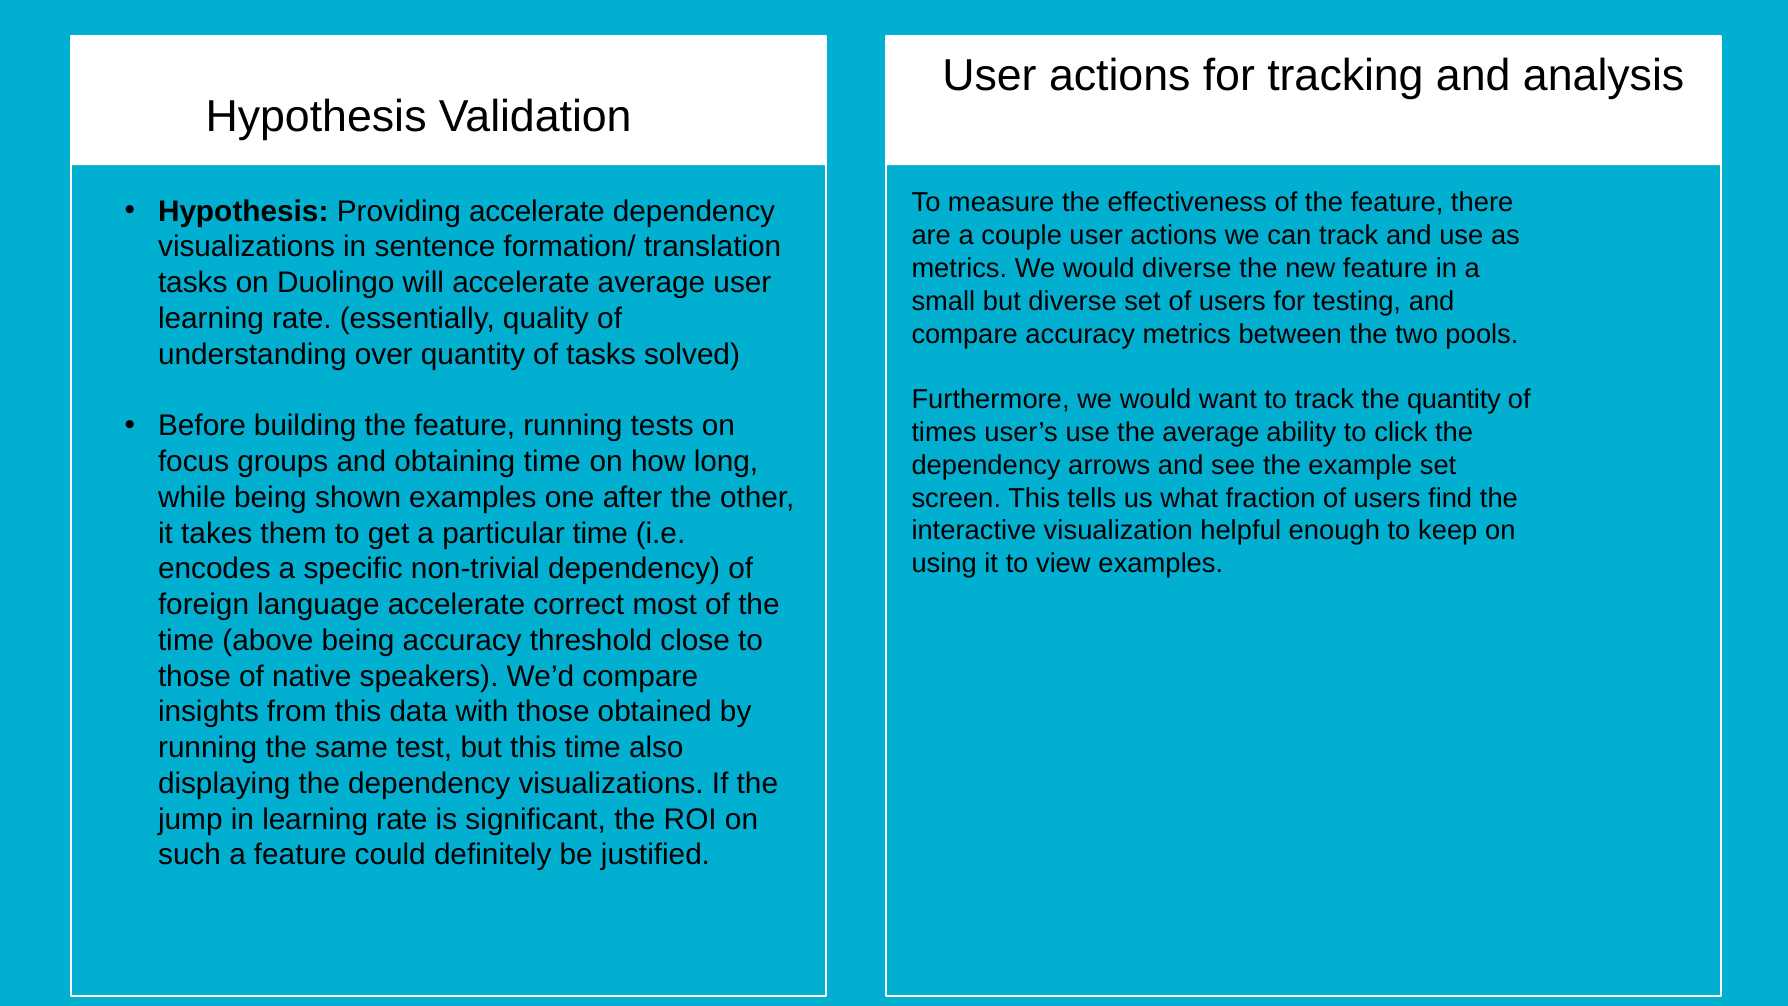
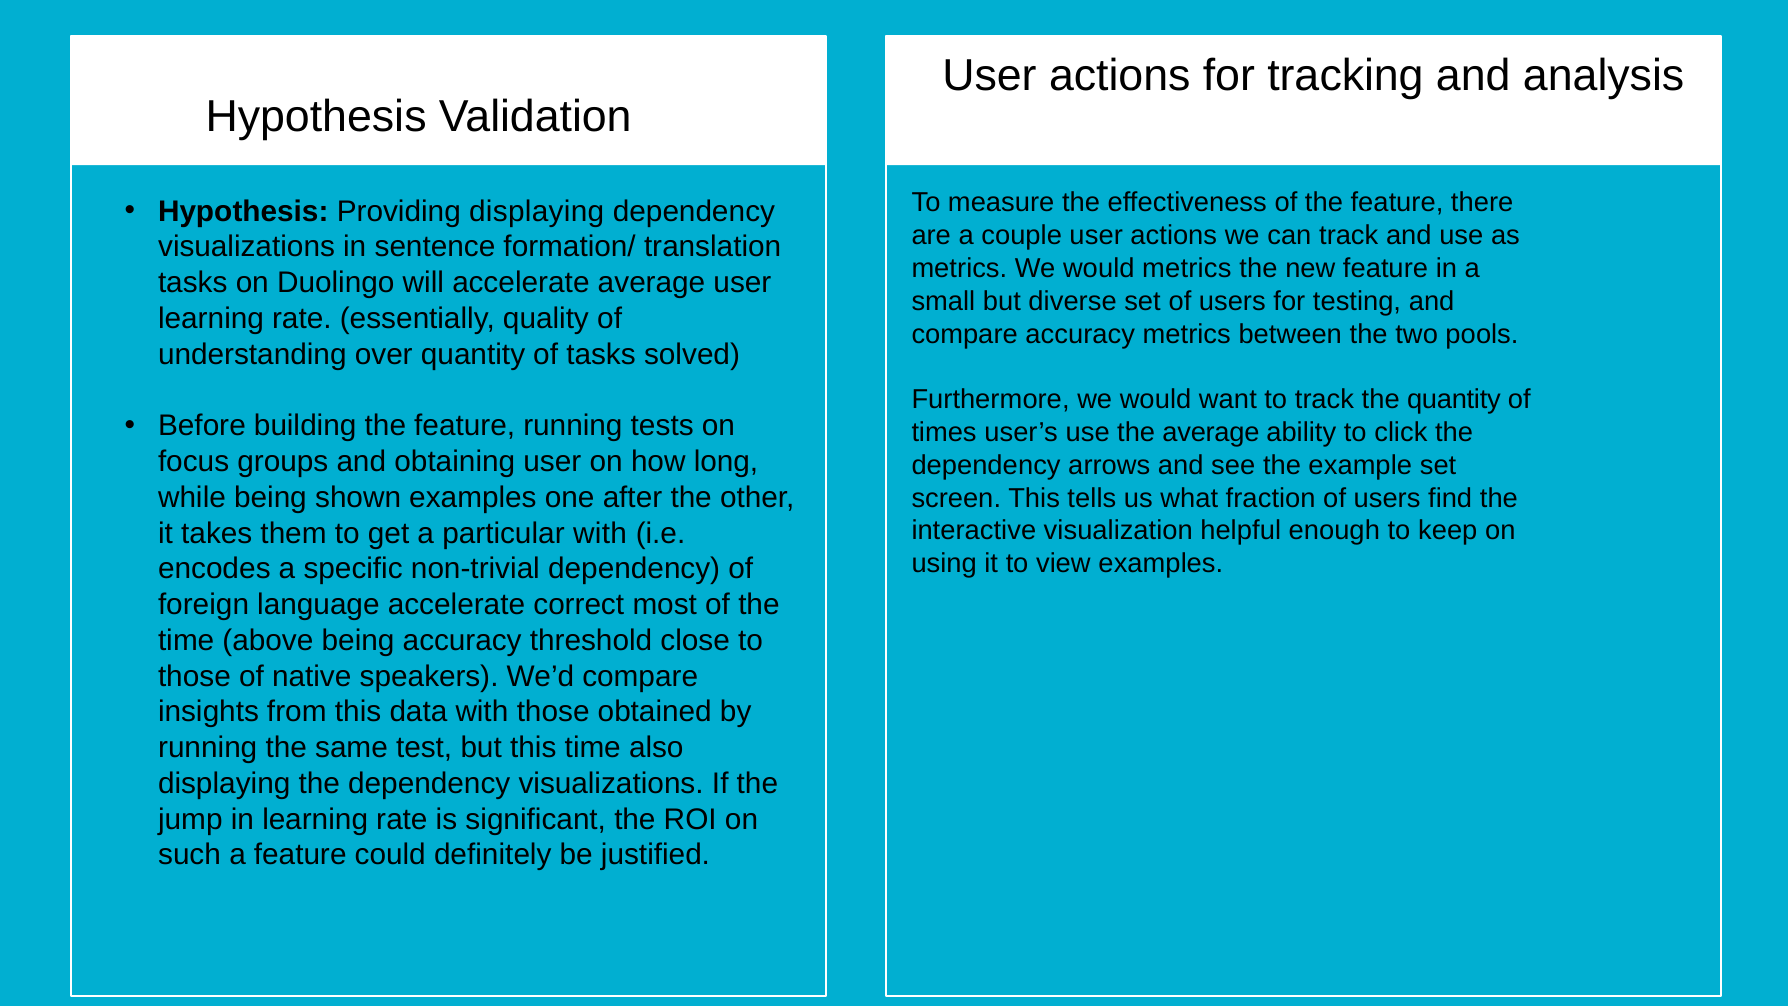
Providing accelerate: accelerate -> displaying (537, 211)
would diverse: diverse -> metrics (1187, 268)
obtaining time: time -> user (552, 462)
particular time: time -> with (600, 533)
